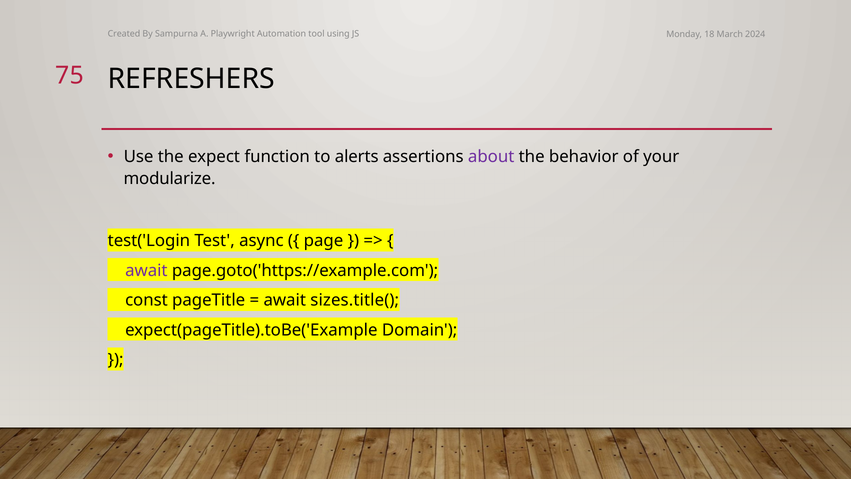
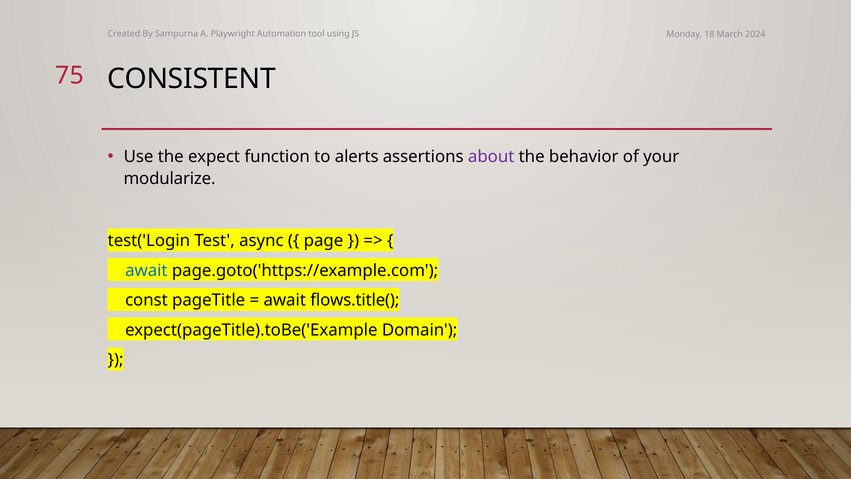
REFRESHERS: REFRESHERS -> CONSISTENT (192, 79)
await colour: purple -> blue (146, 270)
sizes.title(: sizes.title( -> flows.title( (355, 300)
